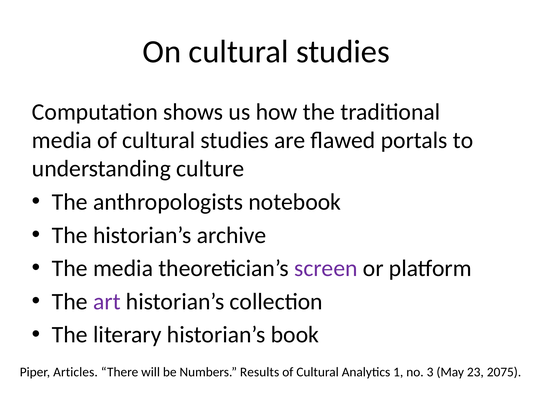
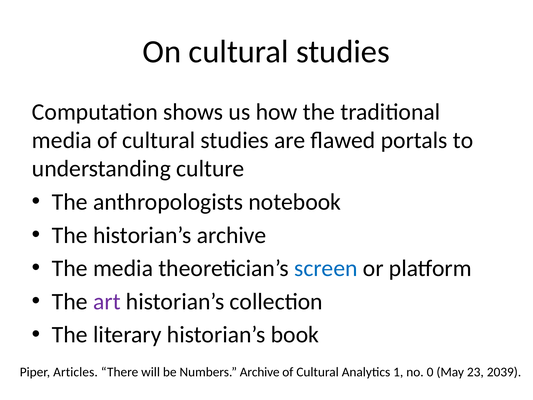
screen colour: purple -> blue (326, 268)
Numbers Results: Results -> Archive (260, 372)
3: 3 -> 0 (430, 372)
2075: 2075 -> 2039 (504, 372)
